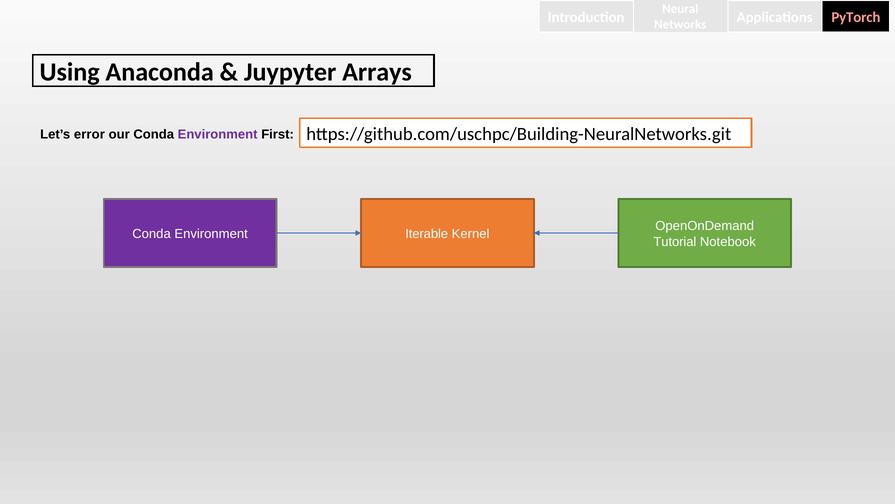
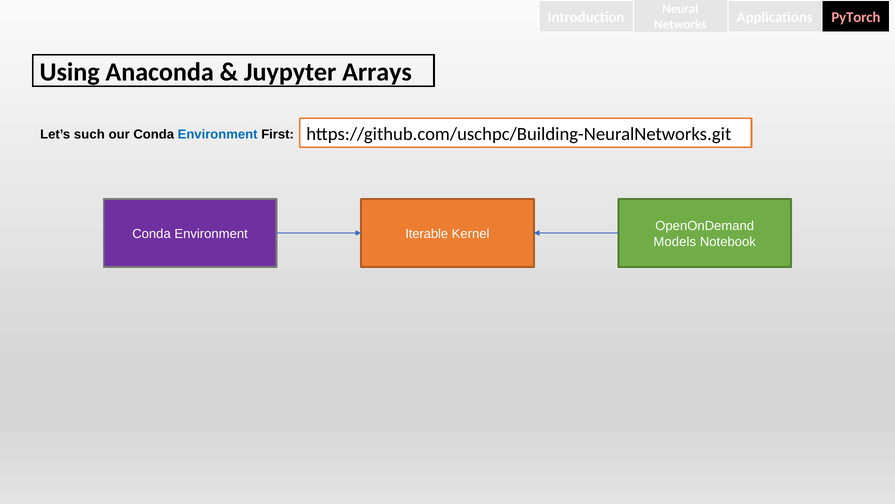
error: error -> such (89, 135)
Environment colour: purple -> blue (218, 135)
Tutorial: Tutorial -> Models (675, 241)
